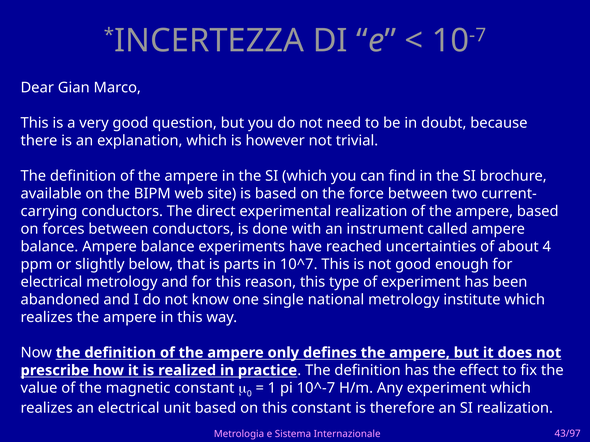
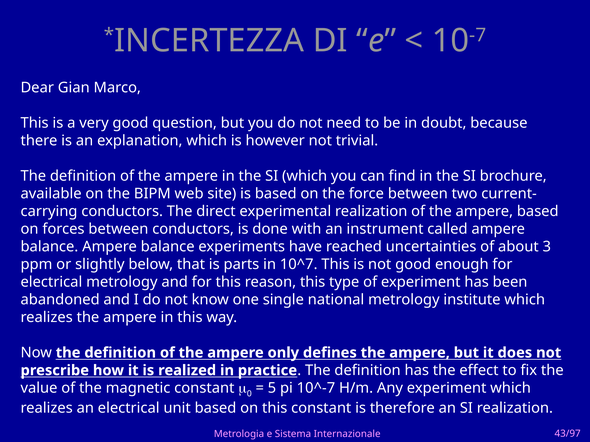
4: 4 -> 3 (547, 247)
1: 1 -> 5 (272, 388)
